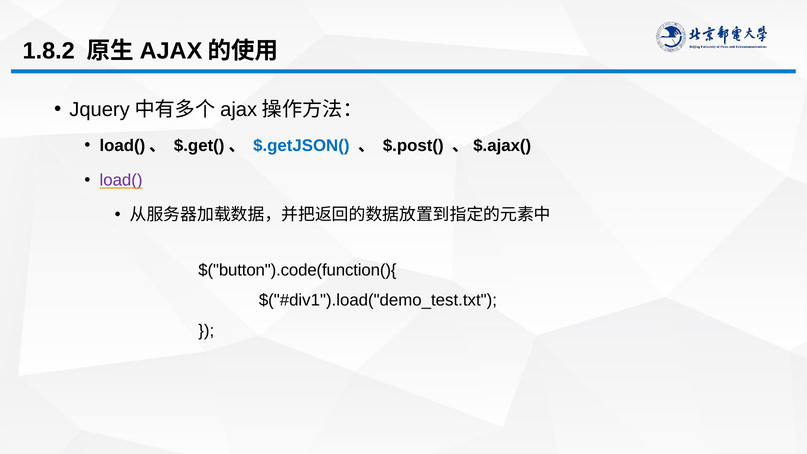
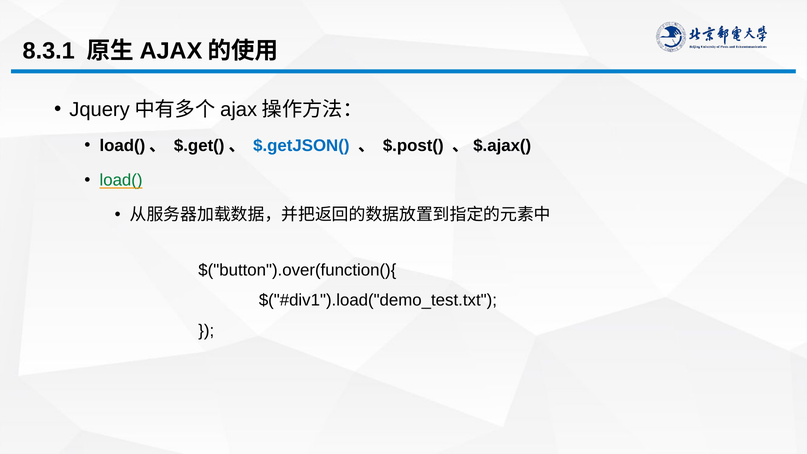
1.8.2: 1.8.2 -> 8.3.1 (49, 51)
load( colour: purple -> green (121, 180)
$("button").code(function(){: $("button").code(function(){ -> $("button").over(function(){ (297, 270)
